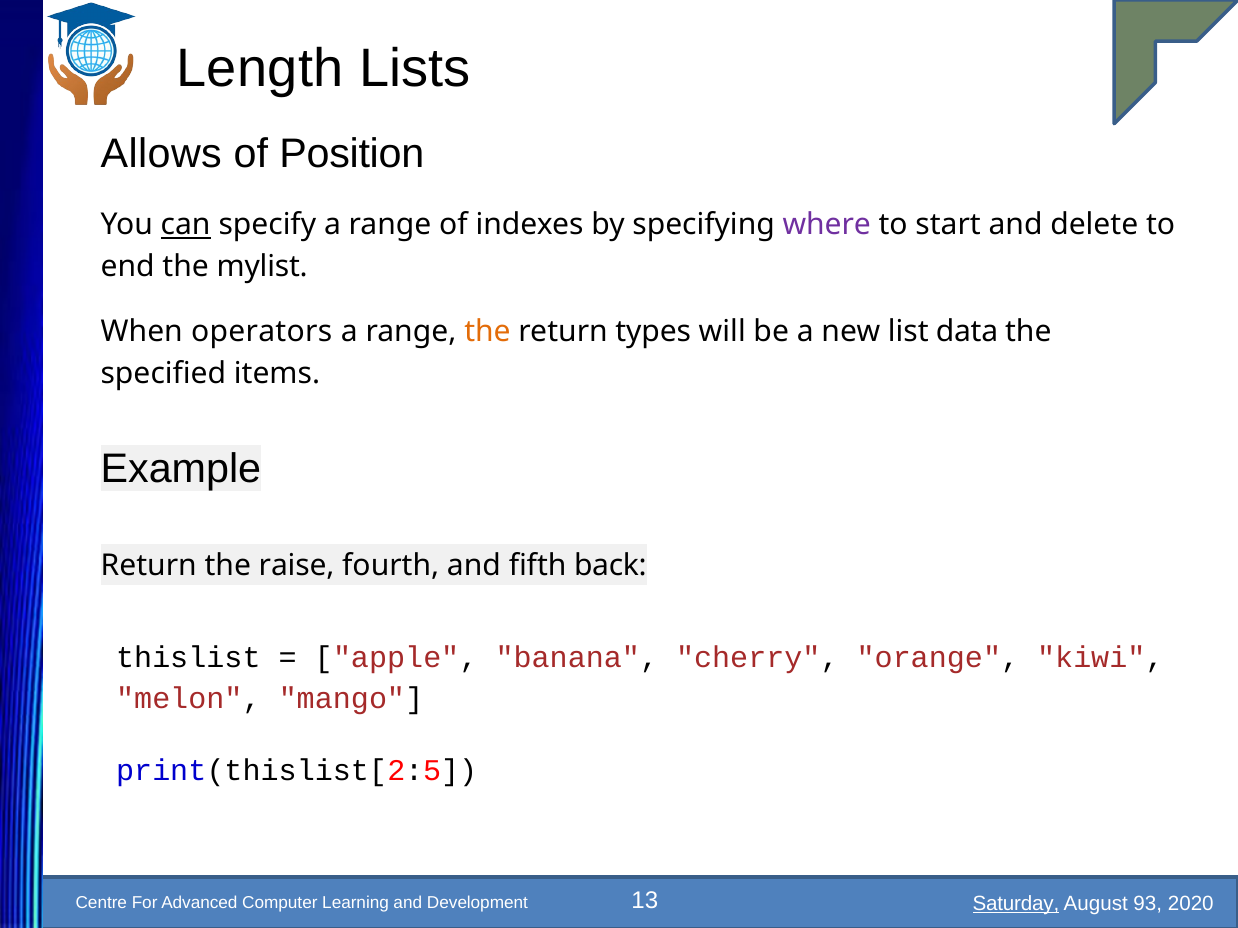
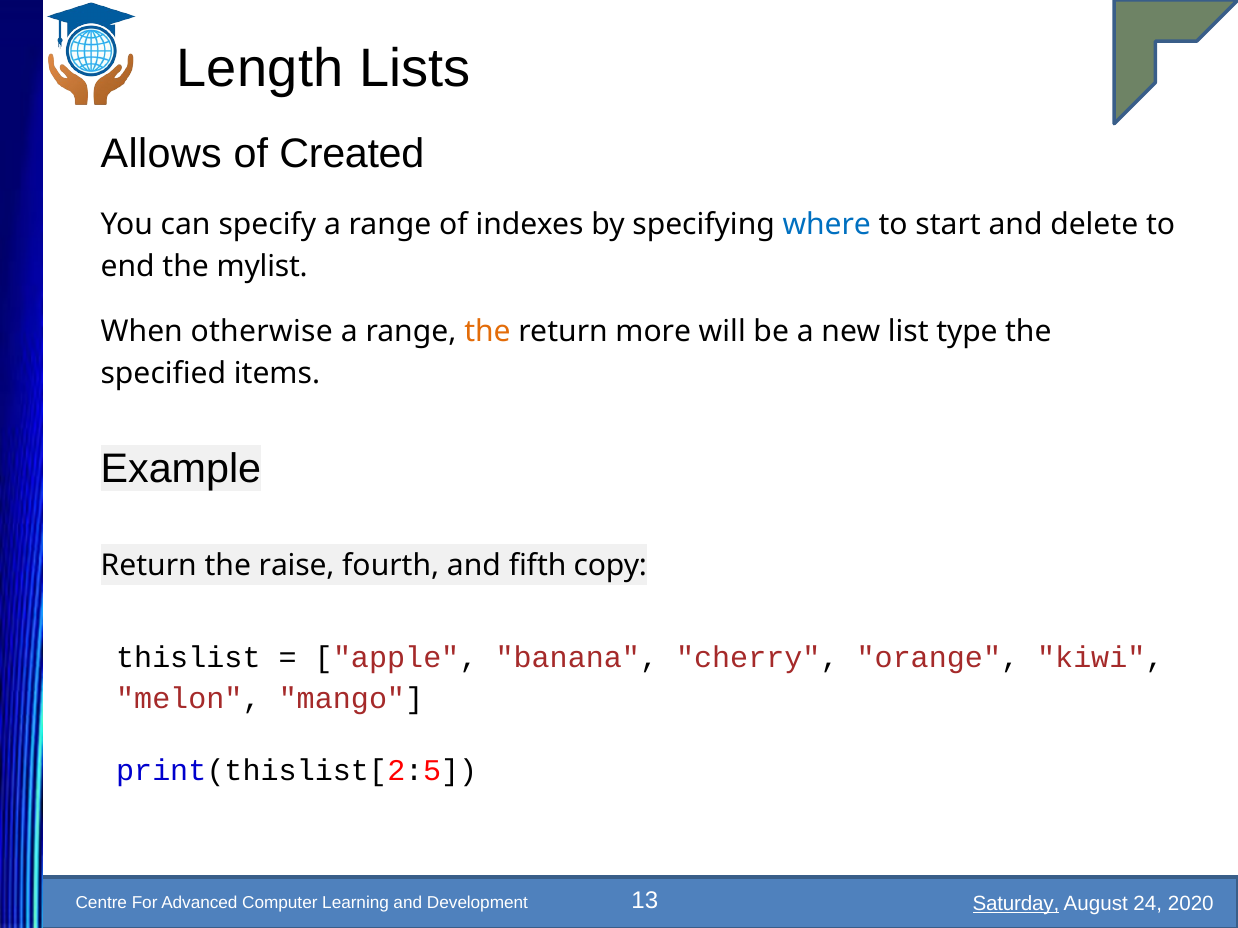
Position: Position -> Created (352, 154)
can underline: present -> none (186, 225)
where colour: purple -> blue (827, 225)
operators: operators -> otherwise (262, 332)
types: types -> more (653, 332)
data: data -> type (967, 332)
back: back -> copy (610, 566)
93: 93 -> 24 (1148, 904)
